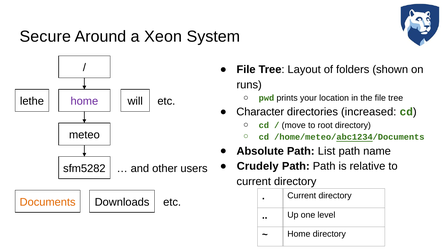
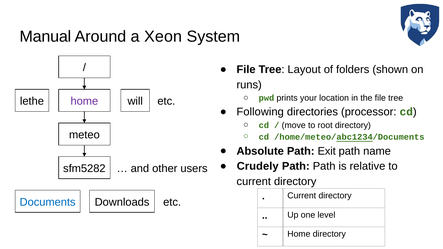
Secure: Secure -> Manual (45, 37)
Character: Character -> Following (260, 112)
increased: increased -> processor (369, 112)
List: List -> Exit (327, 151)
Documents colour: orange -> blue (48, 202)
